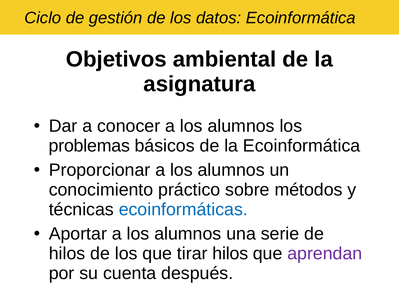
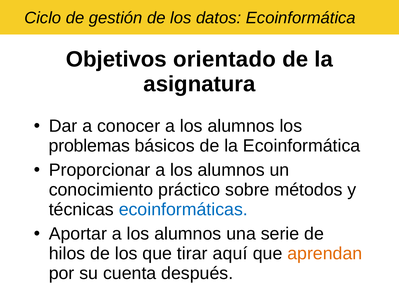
ambiental: ambiental -> orientado (224, 59)
tirar hilos: hilos -> aquí (230, 254)
aprendan colour: purple -> orange (325, 254)
